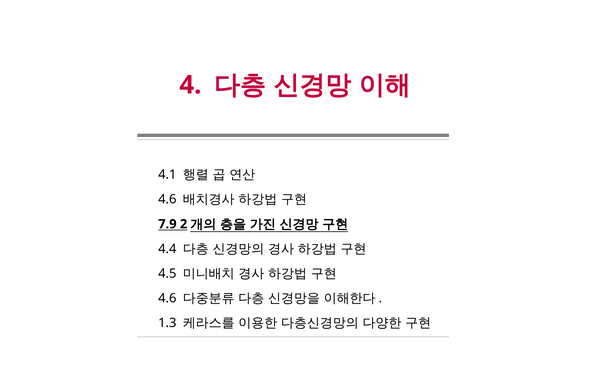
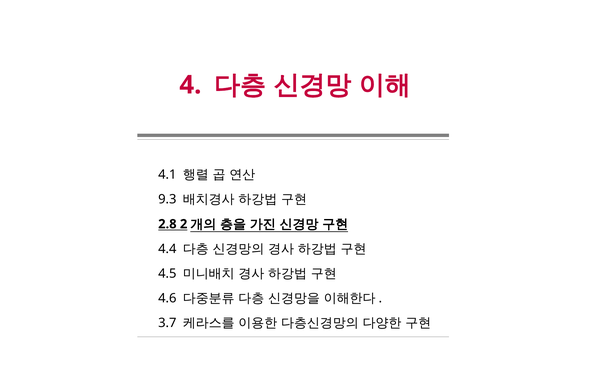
4.6: 4.6 -> 9.3 (167, 199)
7.9: 7.9 -> 2.8 (167, 224)
1.3: 1.3 -> 3.7 (167, 323)
